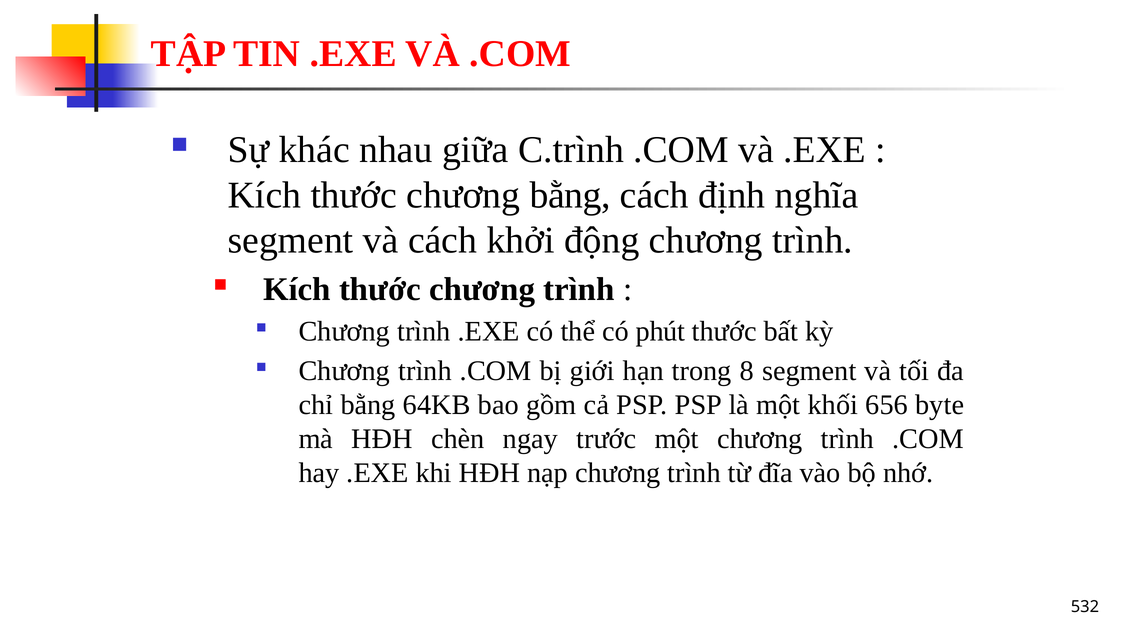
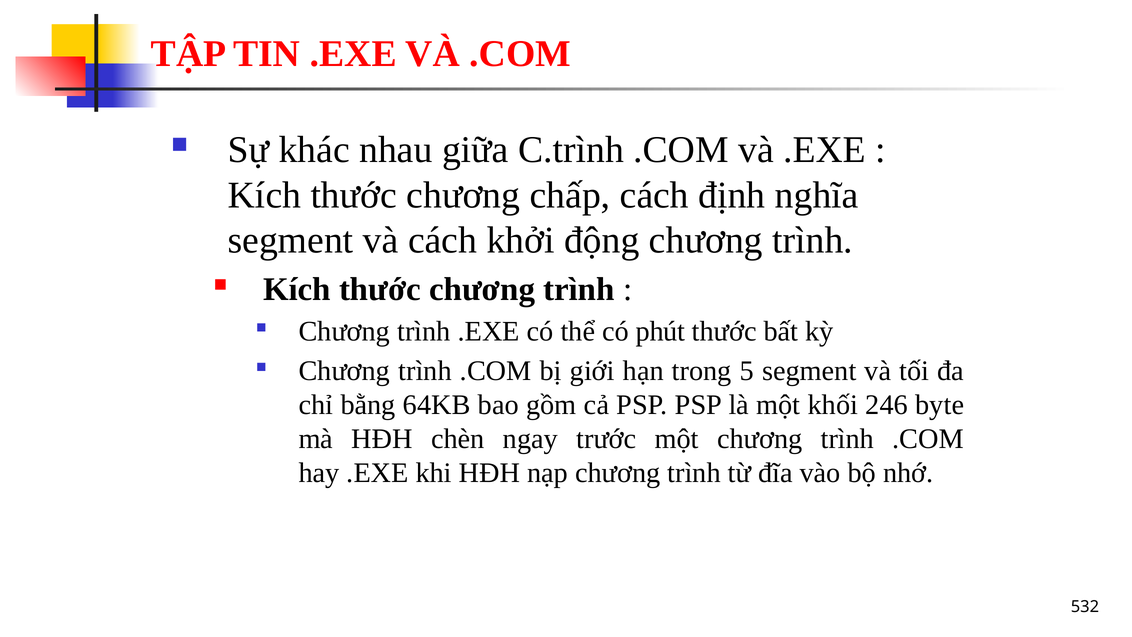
chương bằng: bằng -> chấp (570, 195)
8: 8 -> 5 (747, 371)
656: 656 -> 246 (887, 405)
